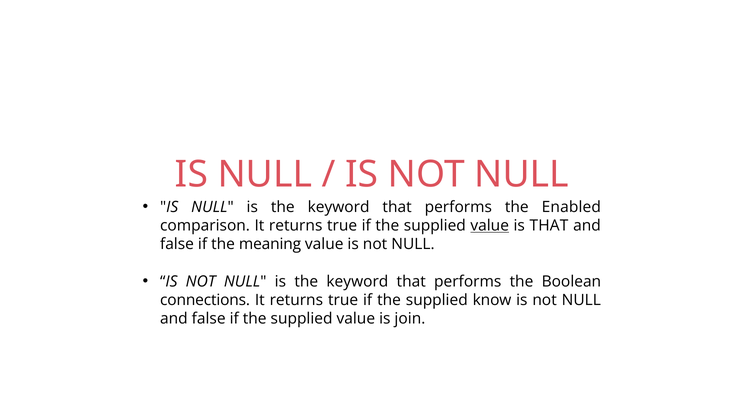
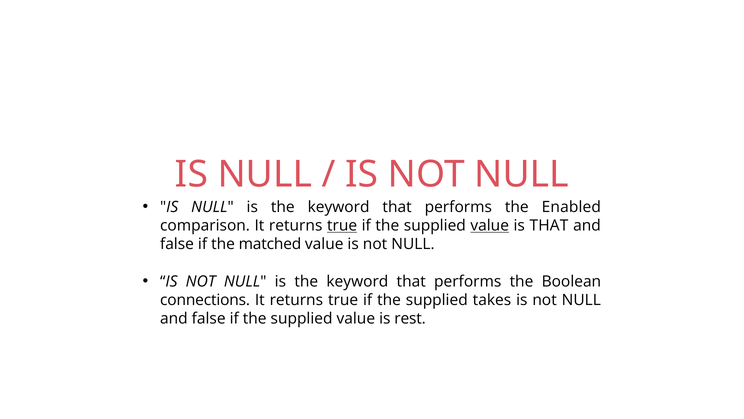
true underline: none -> present (342, 225)
meaning: meaning -> matched (270, 244)
know: know -> takes (492, 300)
join: join -> rest (410, 318)
